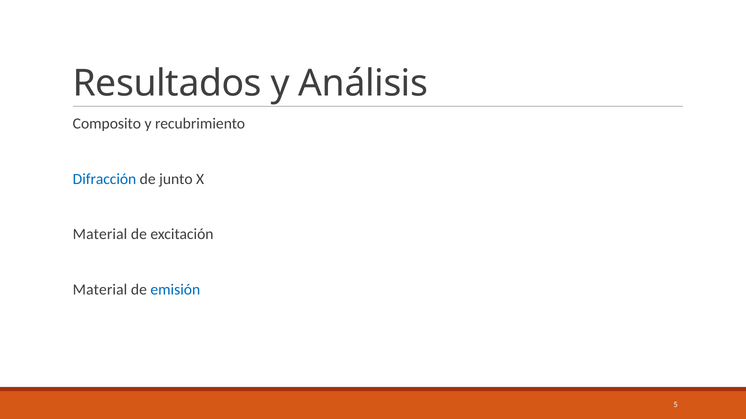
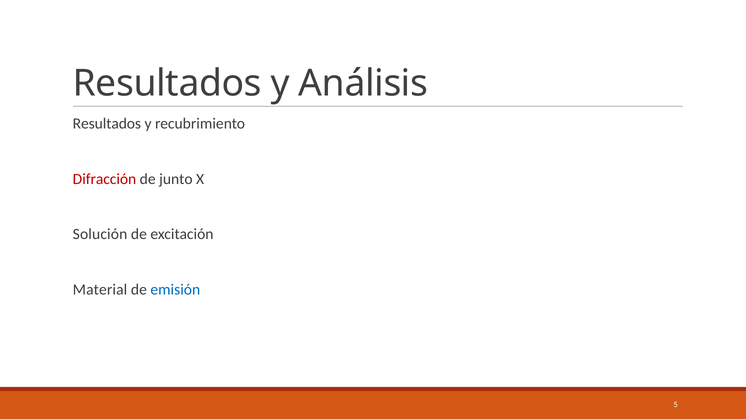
Composito: Composito -> Resultados (107, 124)
Difracción colour: blue -> red (104, 179)
Material: Material -> Solución (100, 235)
